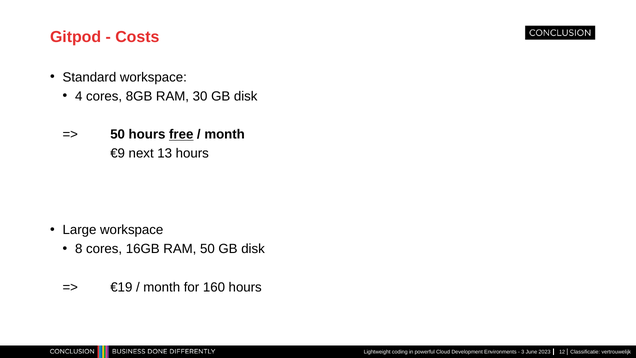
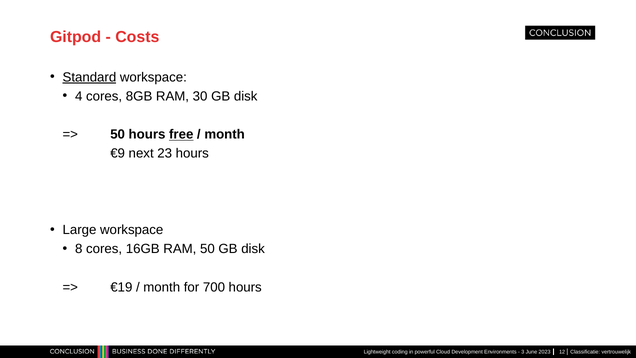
Standard underline: none -> present (89, 77)
13: 13 -> 23 (165, 153)
160: 160 -> 700 (214, 287)
